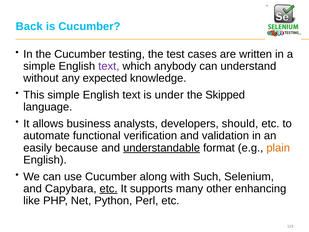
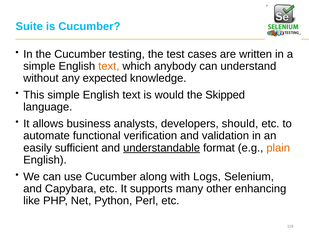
Back: Back -> Suite (29, 26)
text colour: purple -> orange (109, 66)
under: under -> would (169, 95)
because: because -> sufficient (77, 148)
Such: Such -> Logs (207, 176)
etc underline: present -> none (109, 188)
